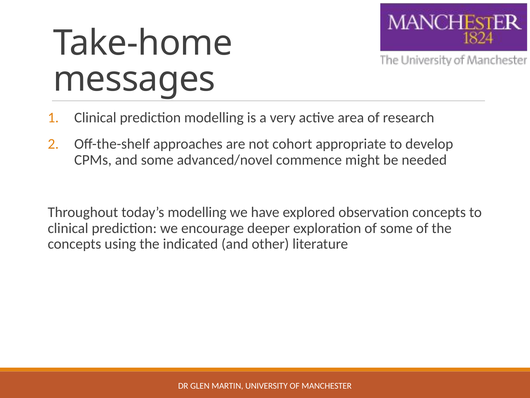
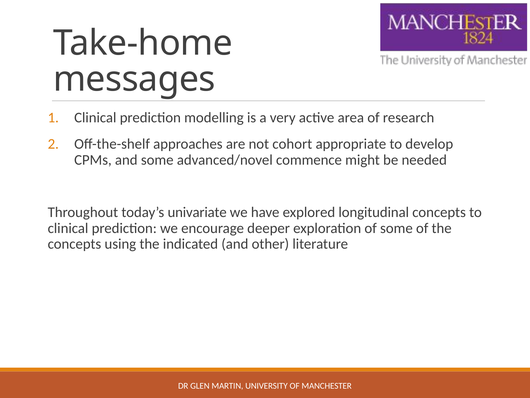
today’s modelling: modelling -> univariate (197, 212)
observation: observation -> longitudinal (374, 212)
